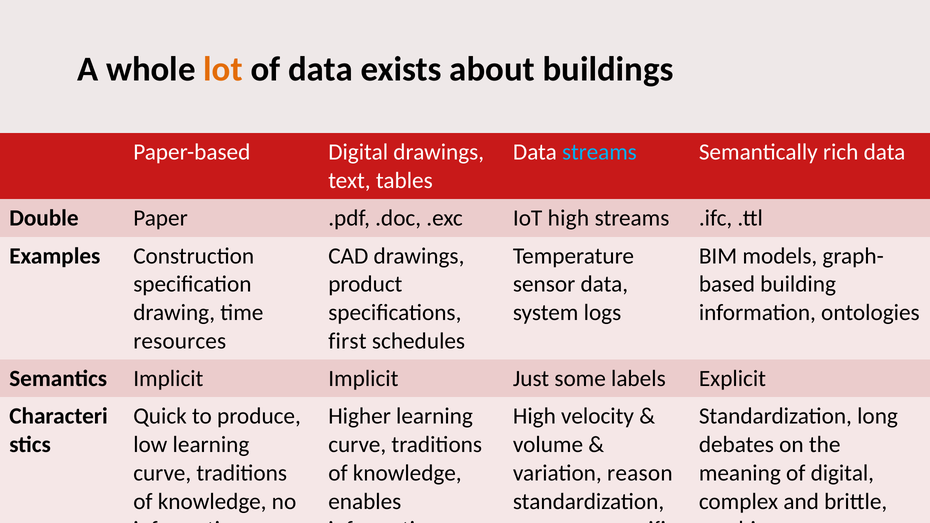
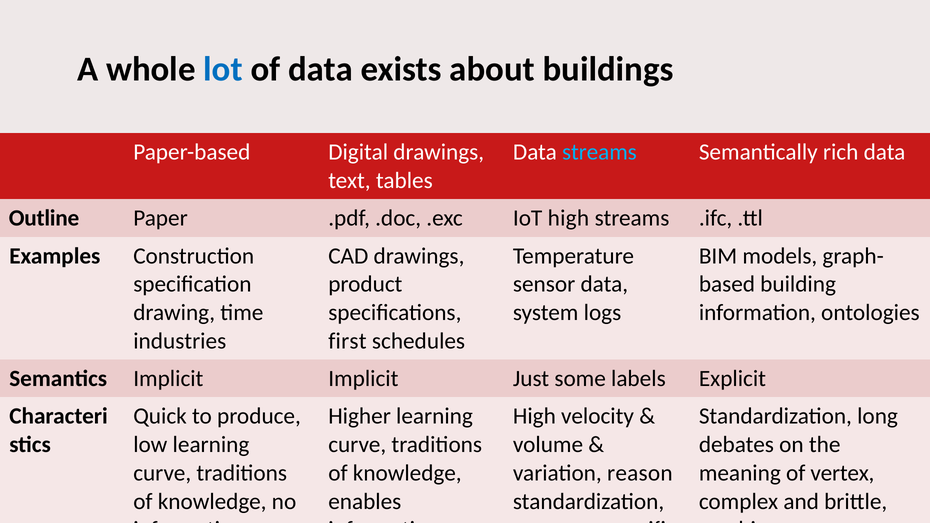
lot colour: orange -> blue (223, 69)
Double: Double -> Outline (44, 218)
resources: resources -> industries (180, 341)
of digital: digital -> vertex (842, 473)
